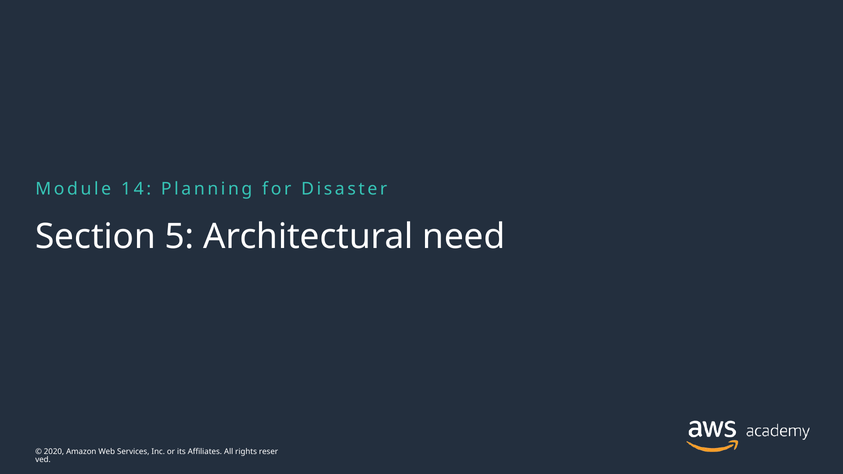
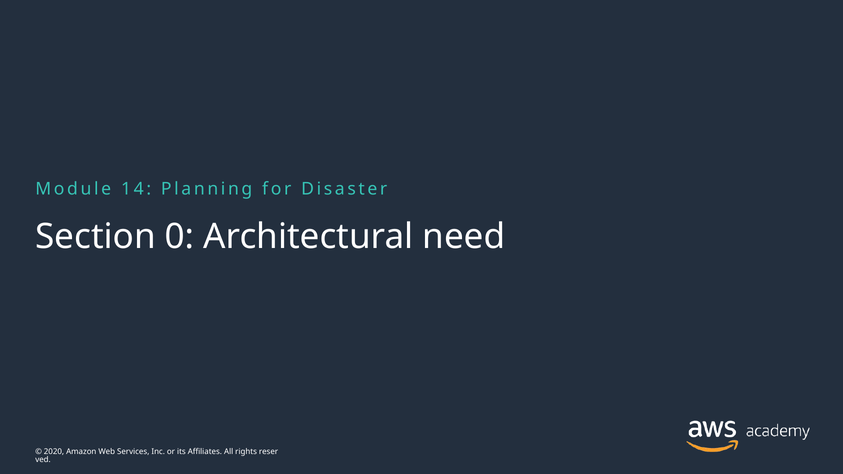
5: 5 -> 0 (180, 237)
